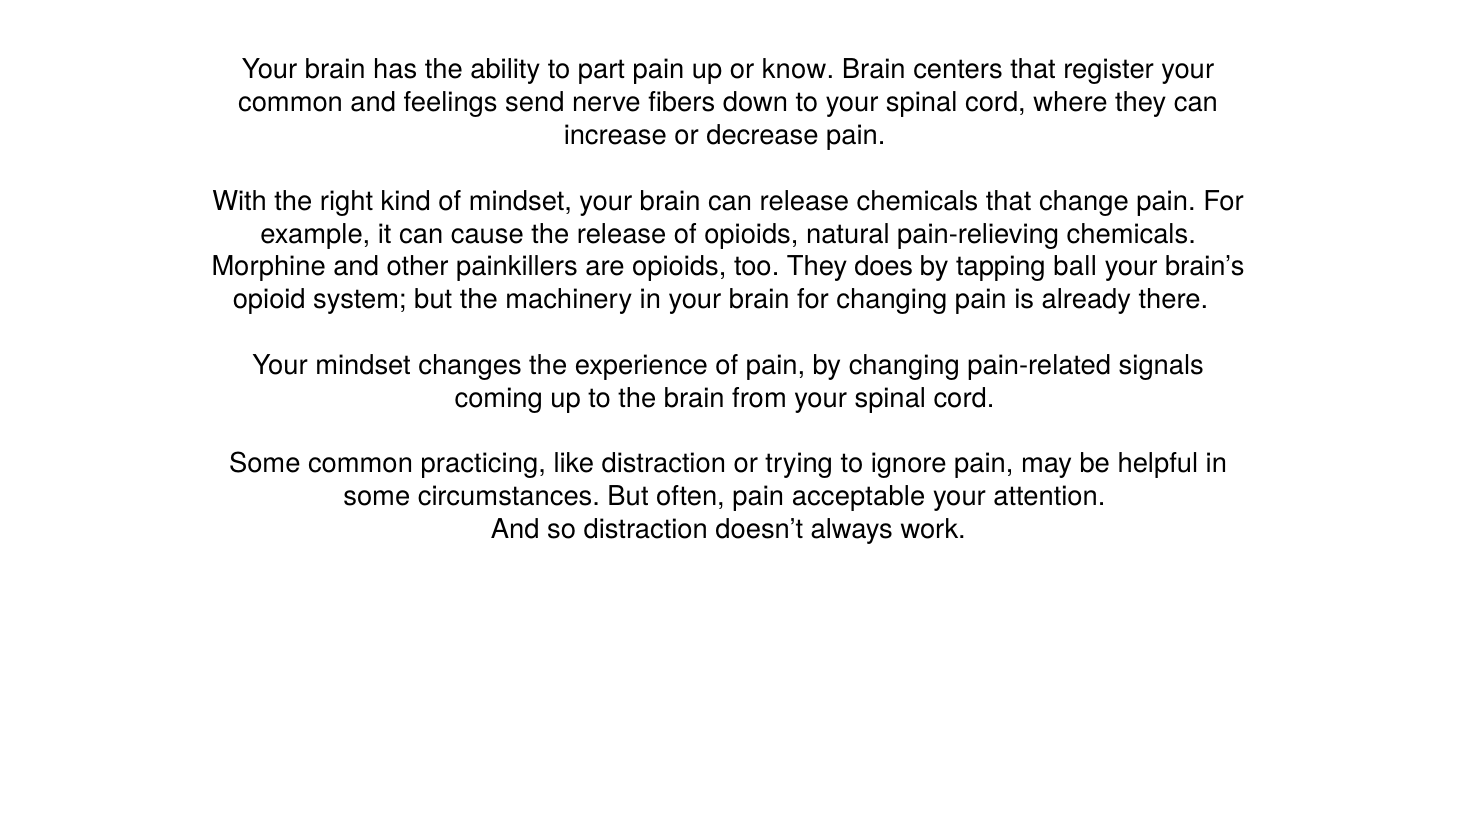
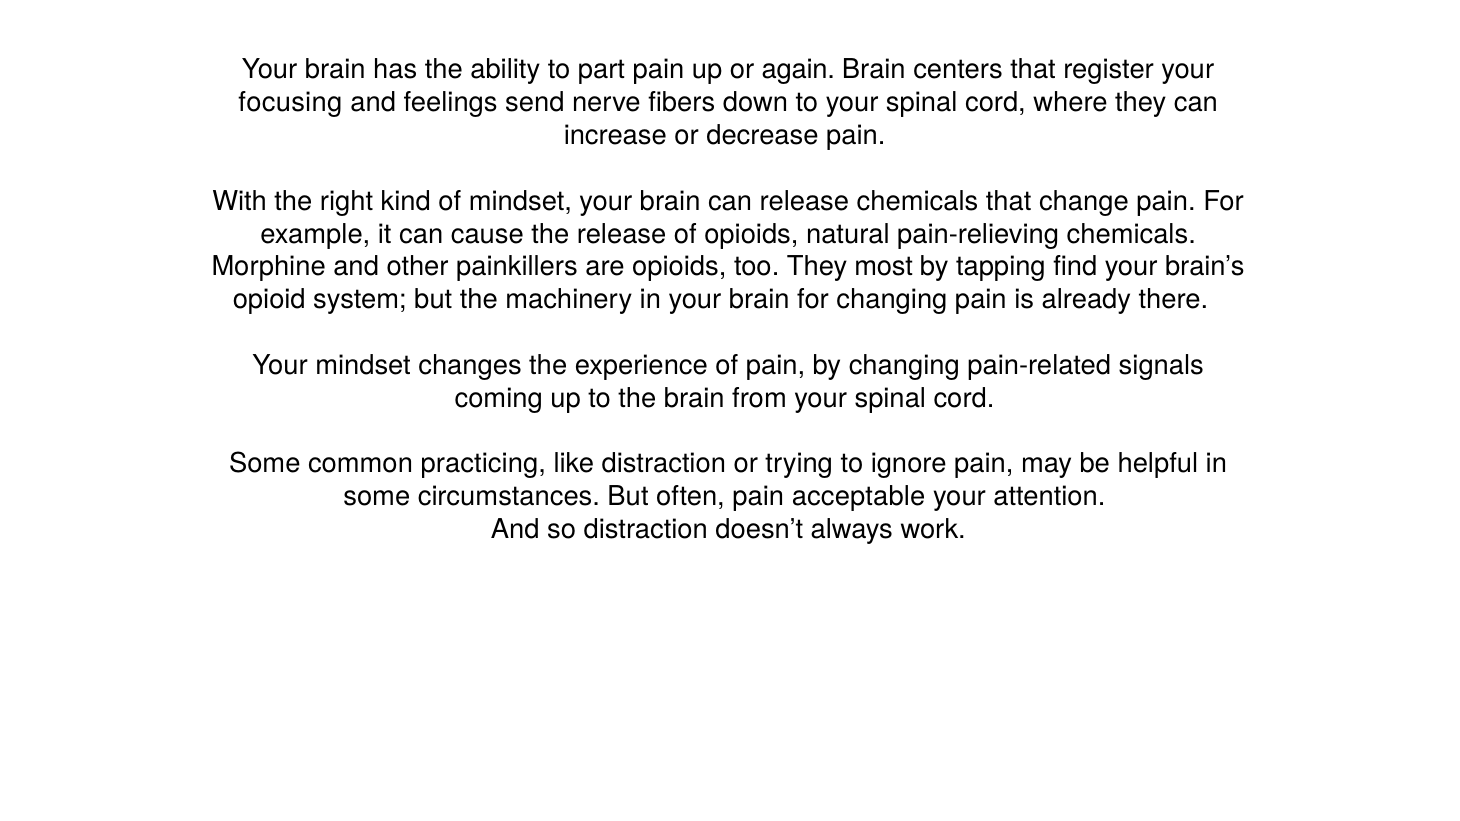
know: know -> again (798, 70)
common: common -> focusing (290, 103)
does: does -> most (884, 267)
ball: ball -> find (1075, 267)
